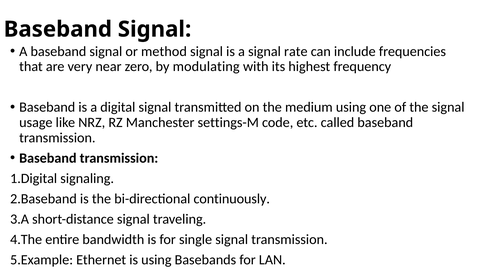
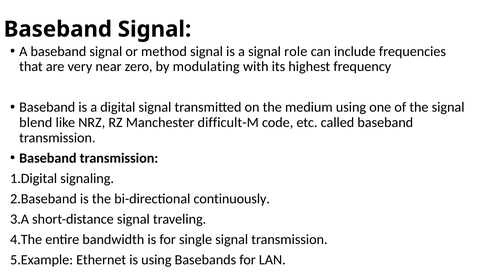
rate: rate -> role (296, 51)
usage: usage -> blend (36, 122)
settings-M: settings-M -> difficult-M (228, 122)
